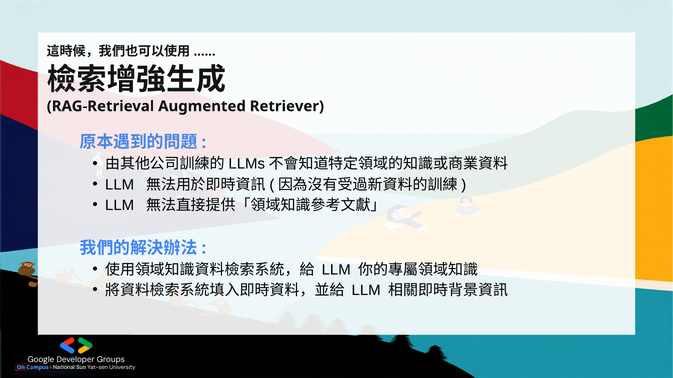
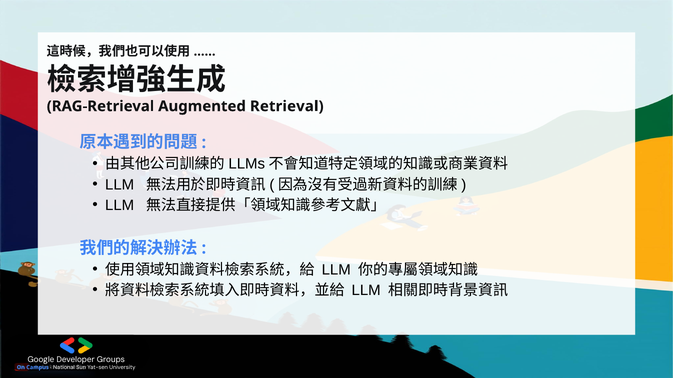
Retriever: Retriever -> Retrieval (287, 106)
